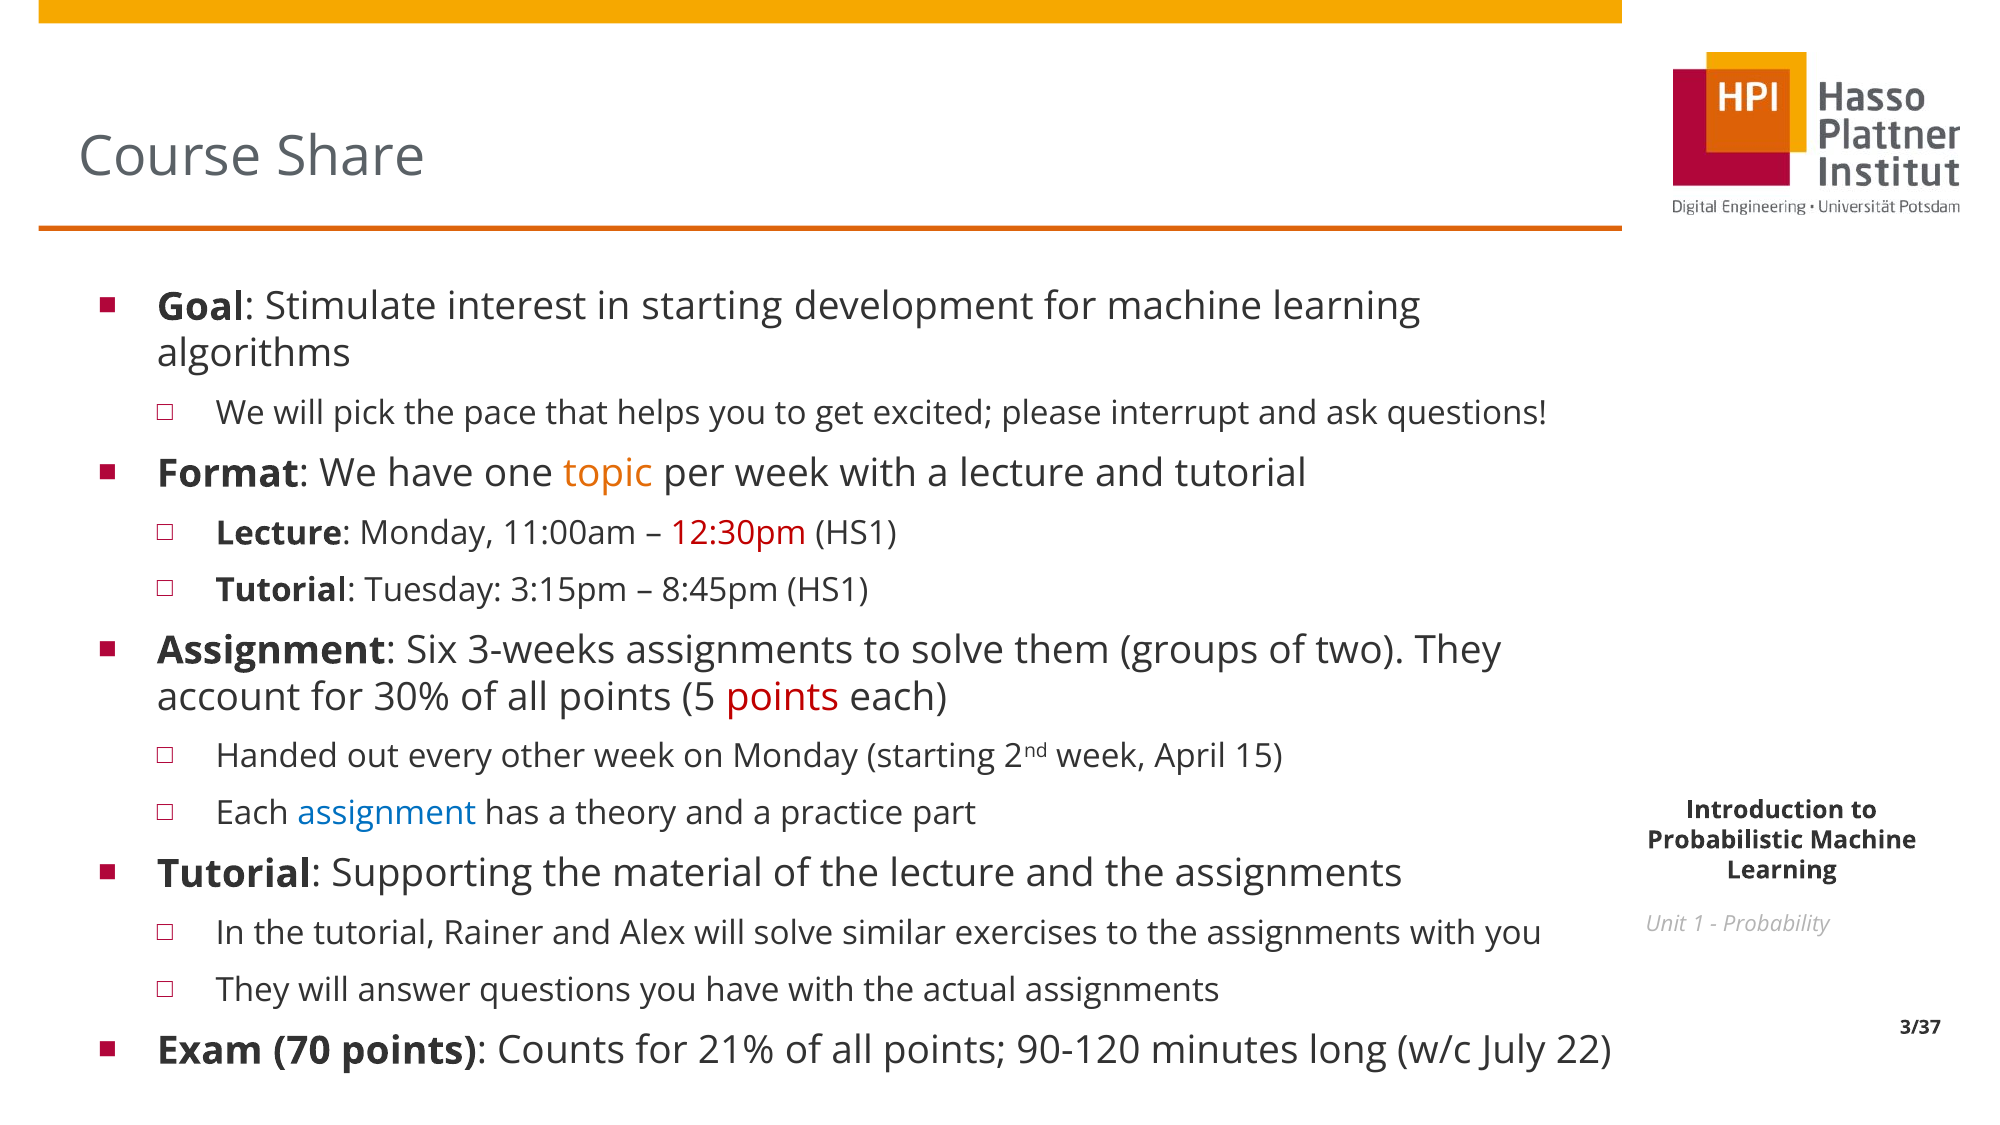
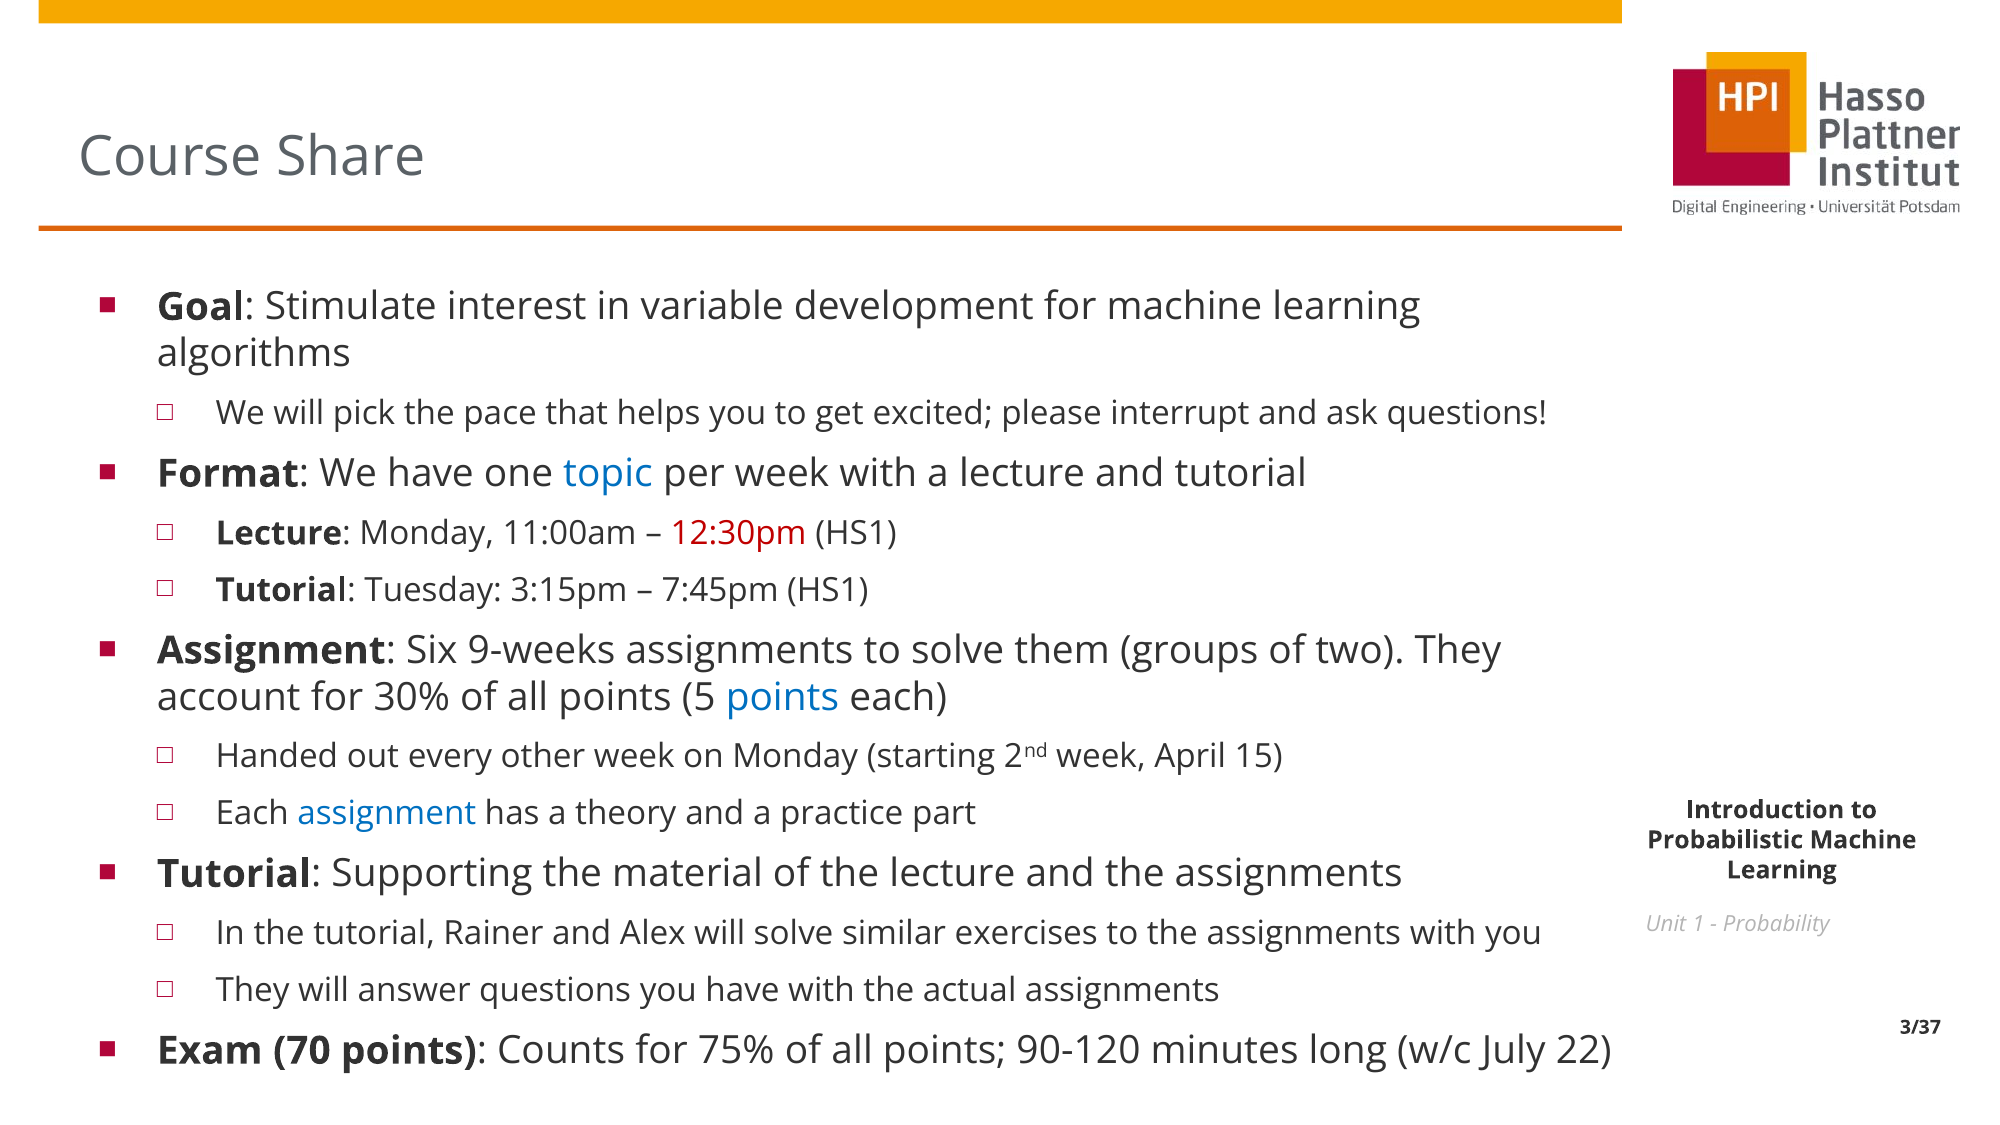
in starting: starting -> variable (712, 307)
topic colour: orange -> blue (608, 474)
8:45pm: 8:45pm -> 7:45pm (720, 590)
3-weeks: 3-weeks -> 9-weeks (542, 651)
points colour: red -> blue (782, 697)
21%: 21% -> 75% (736, 1051)
